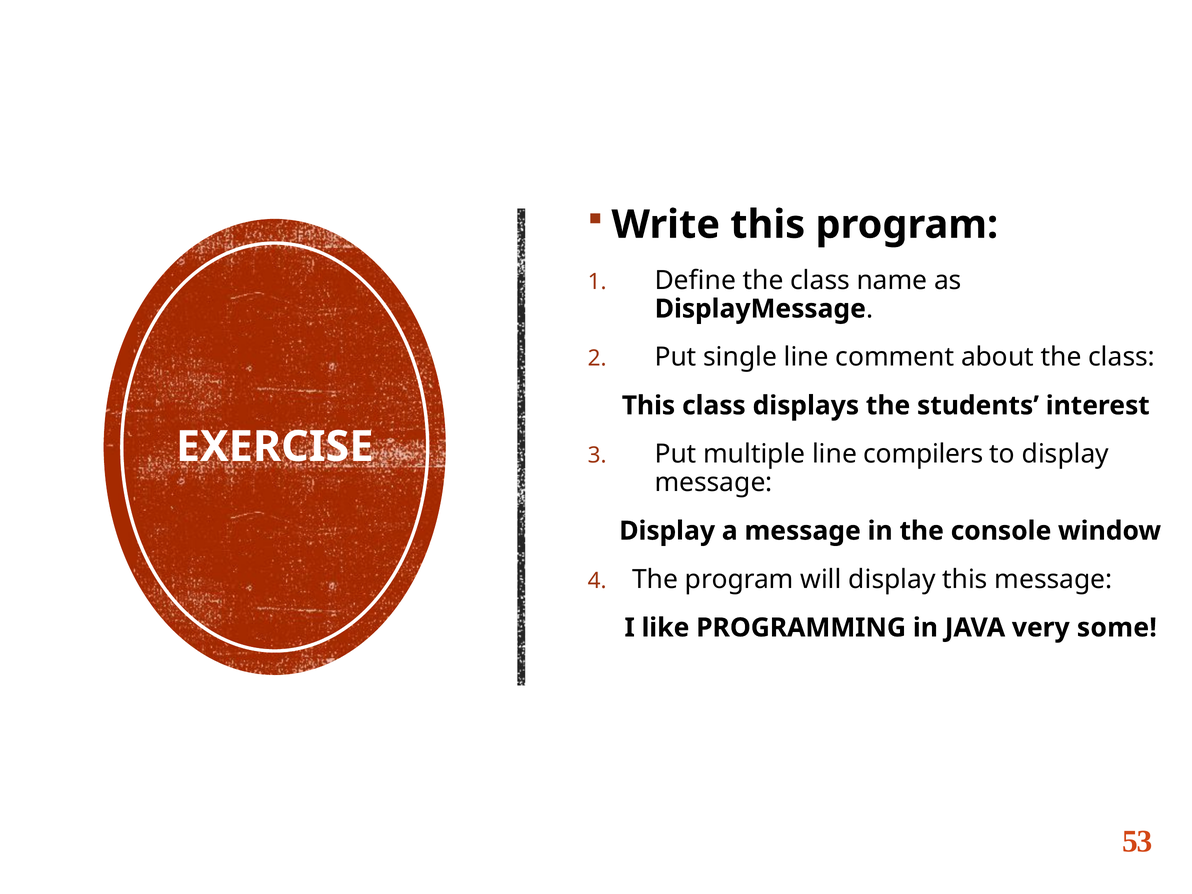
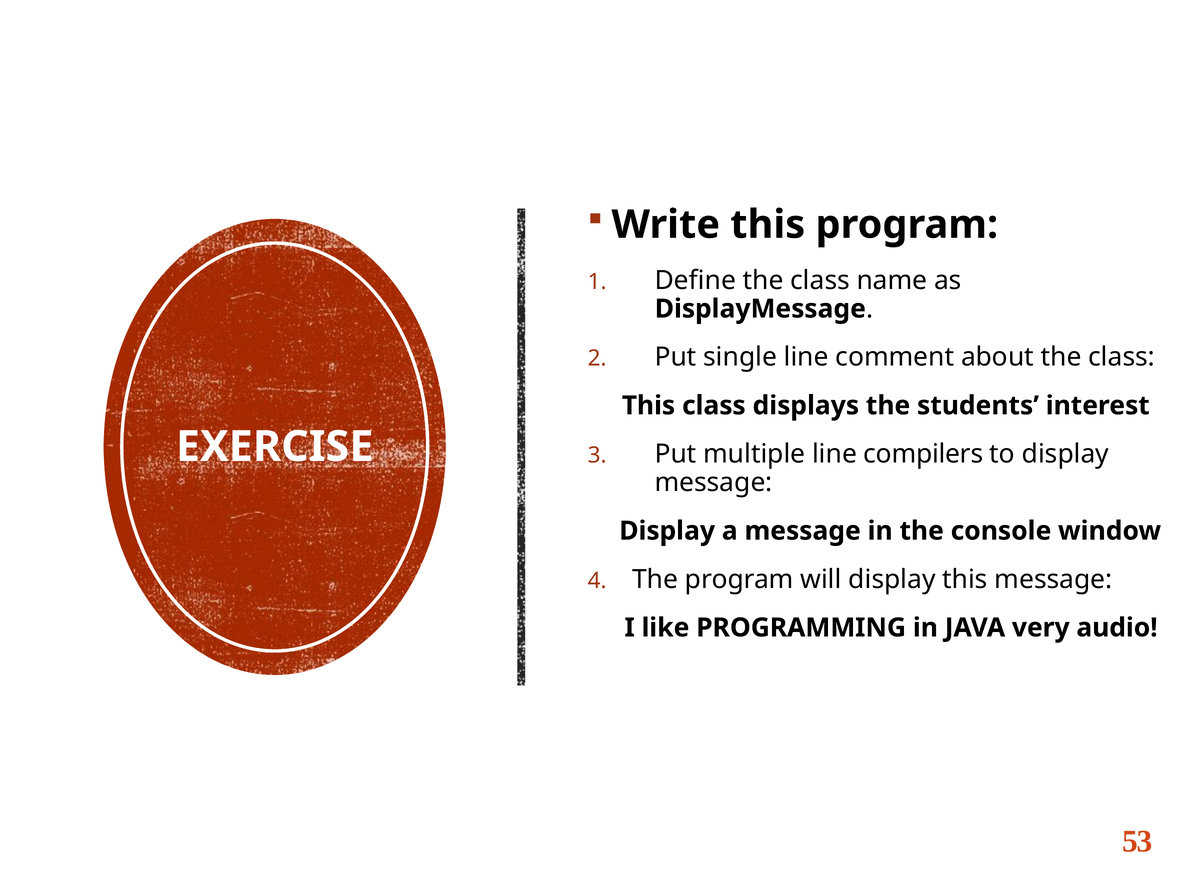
some: some -> audio (1117, 628)
